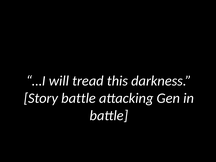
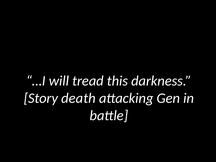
Story battle: battle -> death (78, 98)
